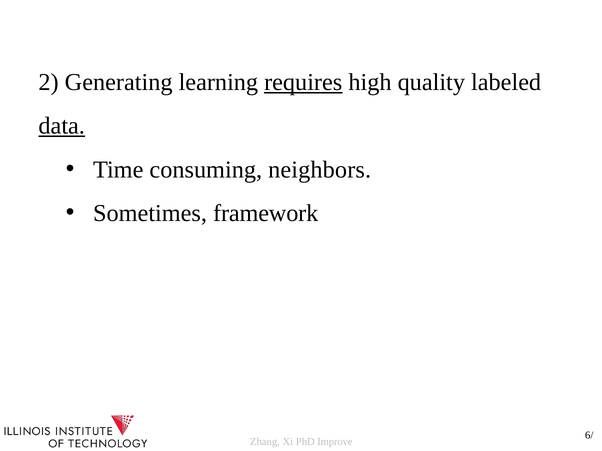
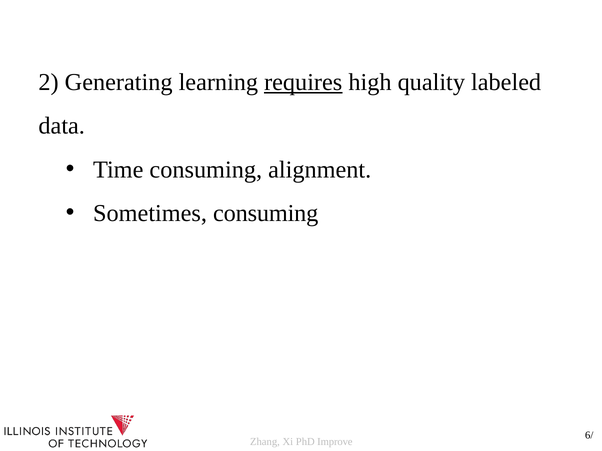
data underline: present -> none (62, 126)
neighbors: neighbors -> alignment (320, 170)
Sometimes framework: framework -> consuming (266, 213)
